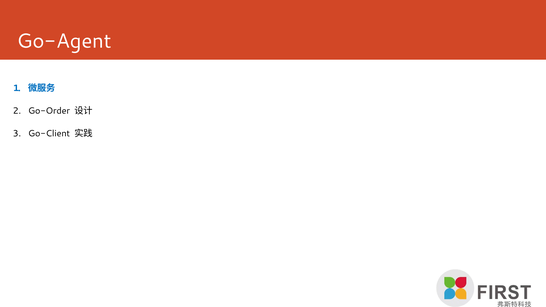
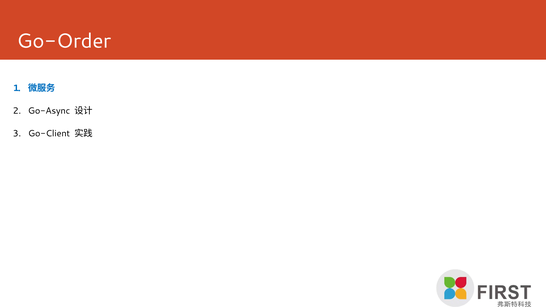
Go-Agent: Go-Agent -> Go-Order (64, 41)
Go-Order: Go-Order -> Go-Async (49, 111)
